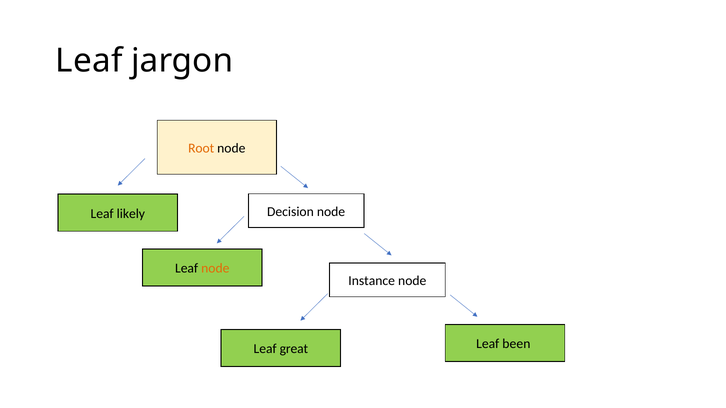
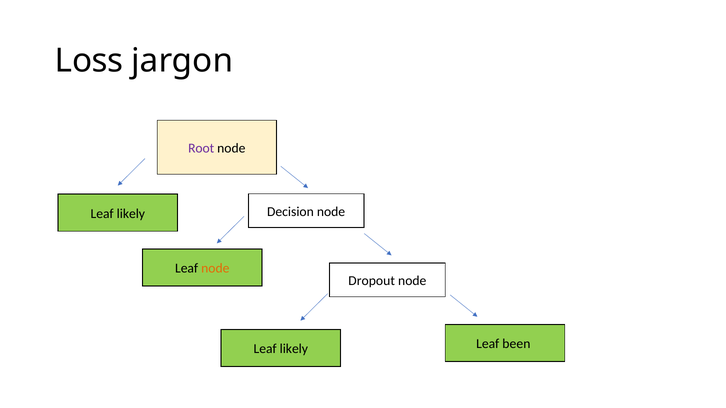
Leaf: Leaf -> Loss (89, 61)
Root colour: orange -> purple (201, 148)
Instance: Instance -> Dropout (372, 281)
great: great -> likely (294, 349)
